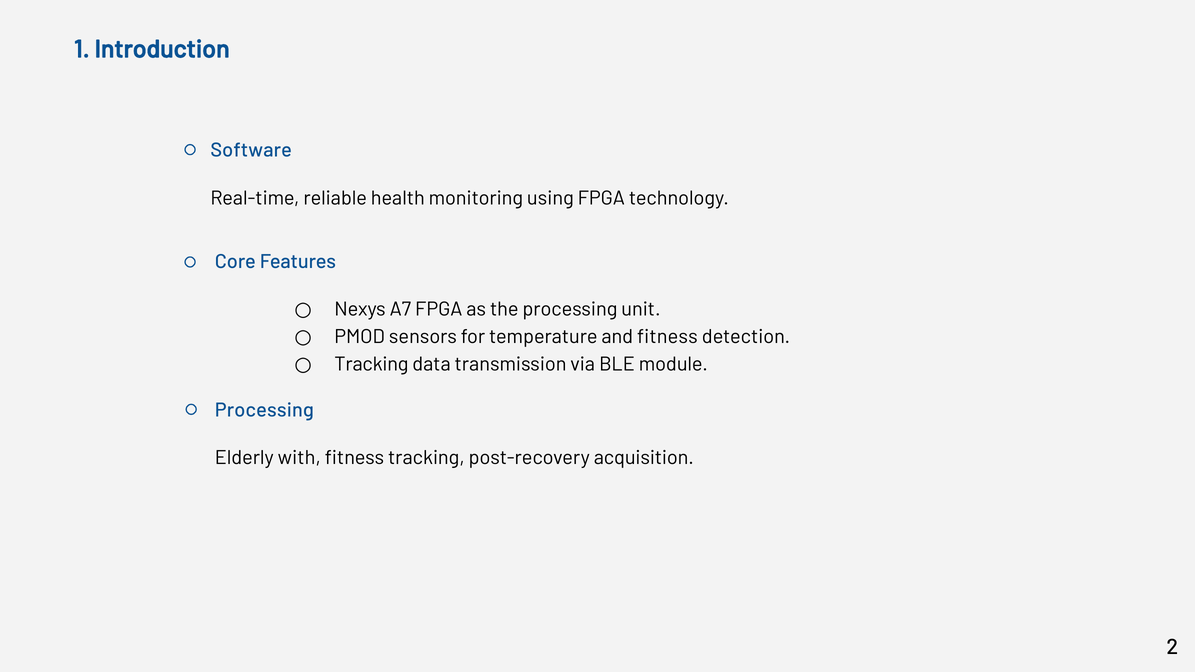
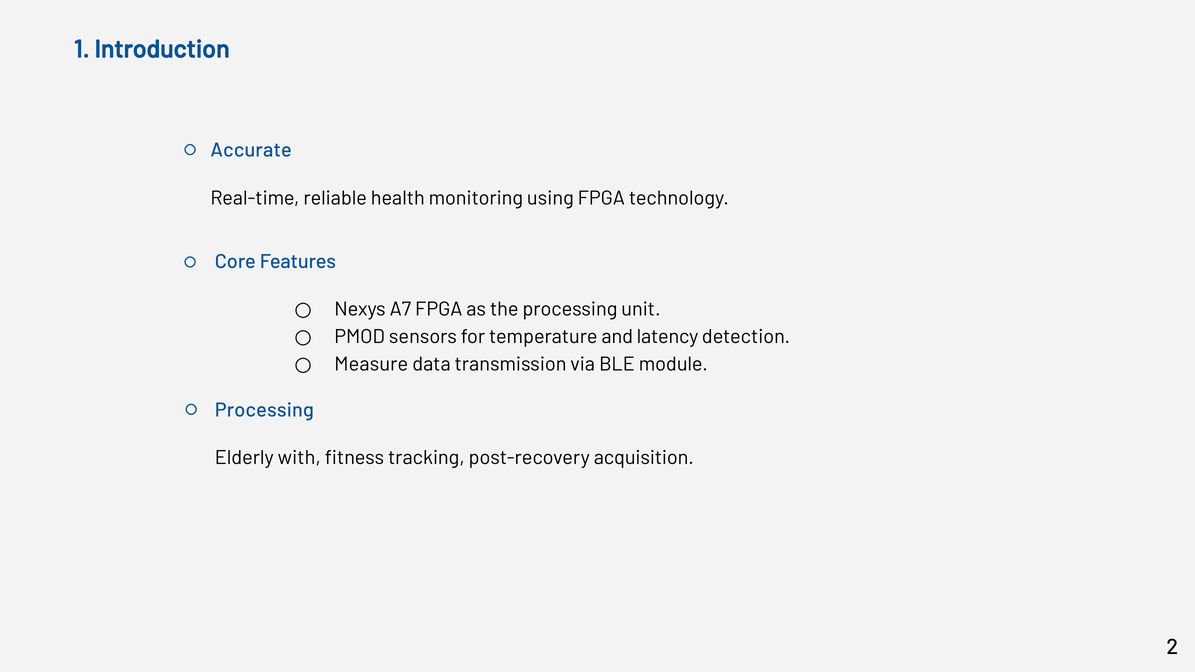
Software: Software -> Accurate (251, 150)
and fitness: fitness -> latency (668, 337)
Tracking: Tracking -> Measure (371, 364)
